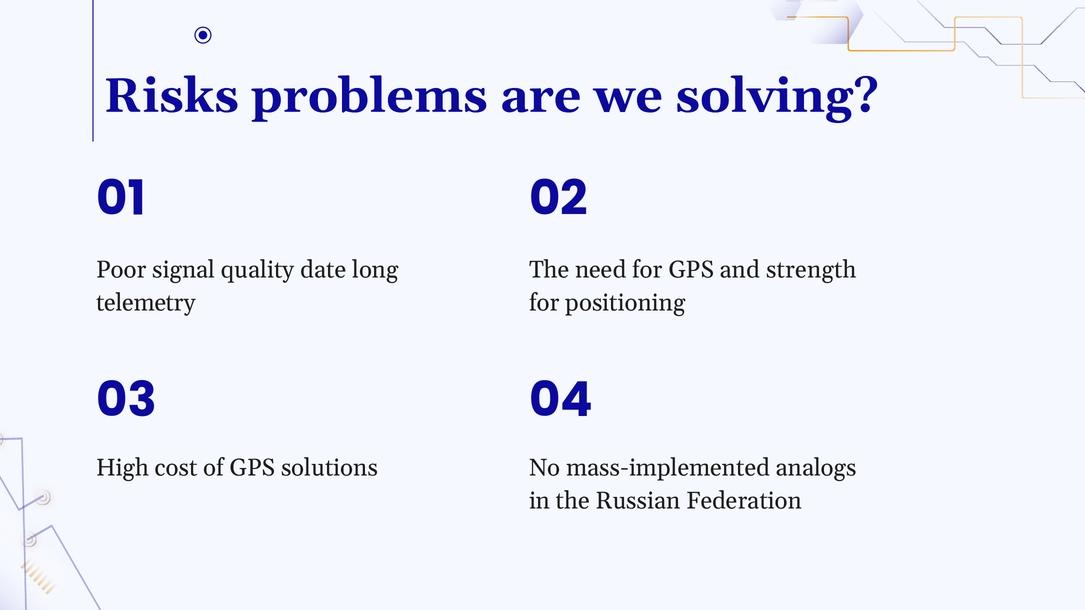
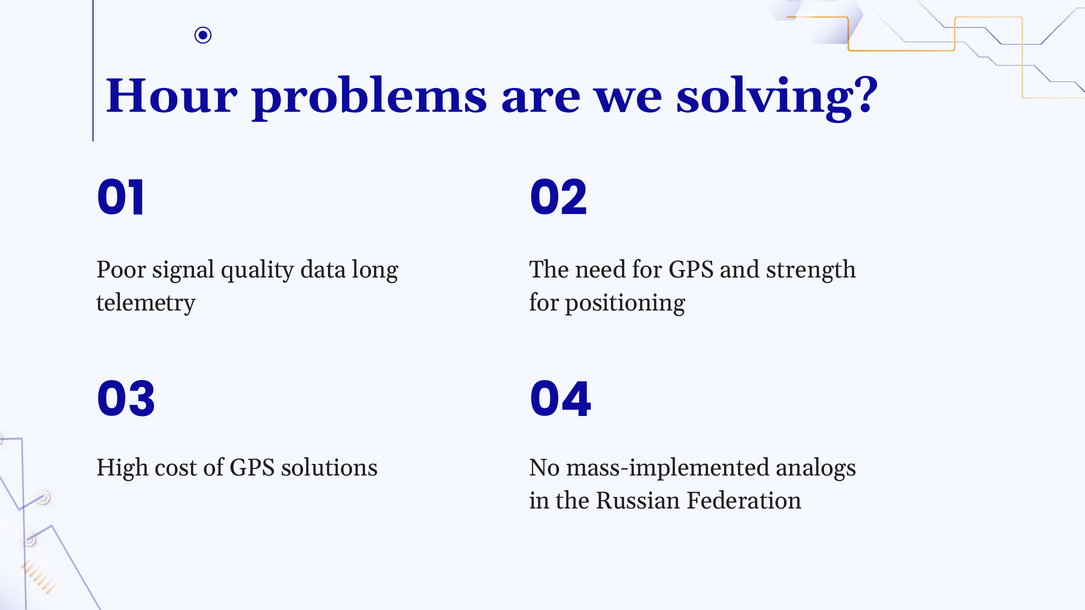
Risks: Risks -> Hour (171, 96)
date: date -> data (323, 270)
